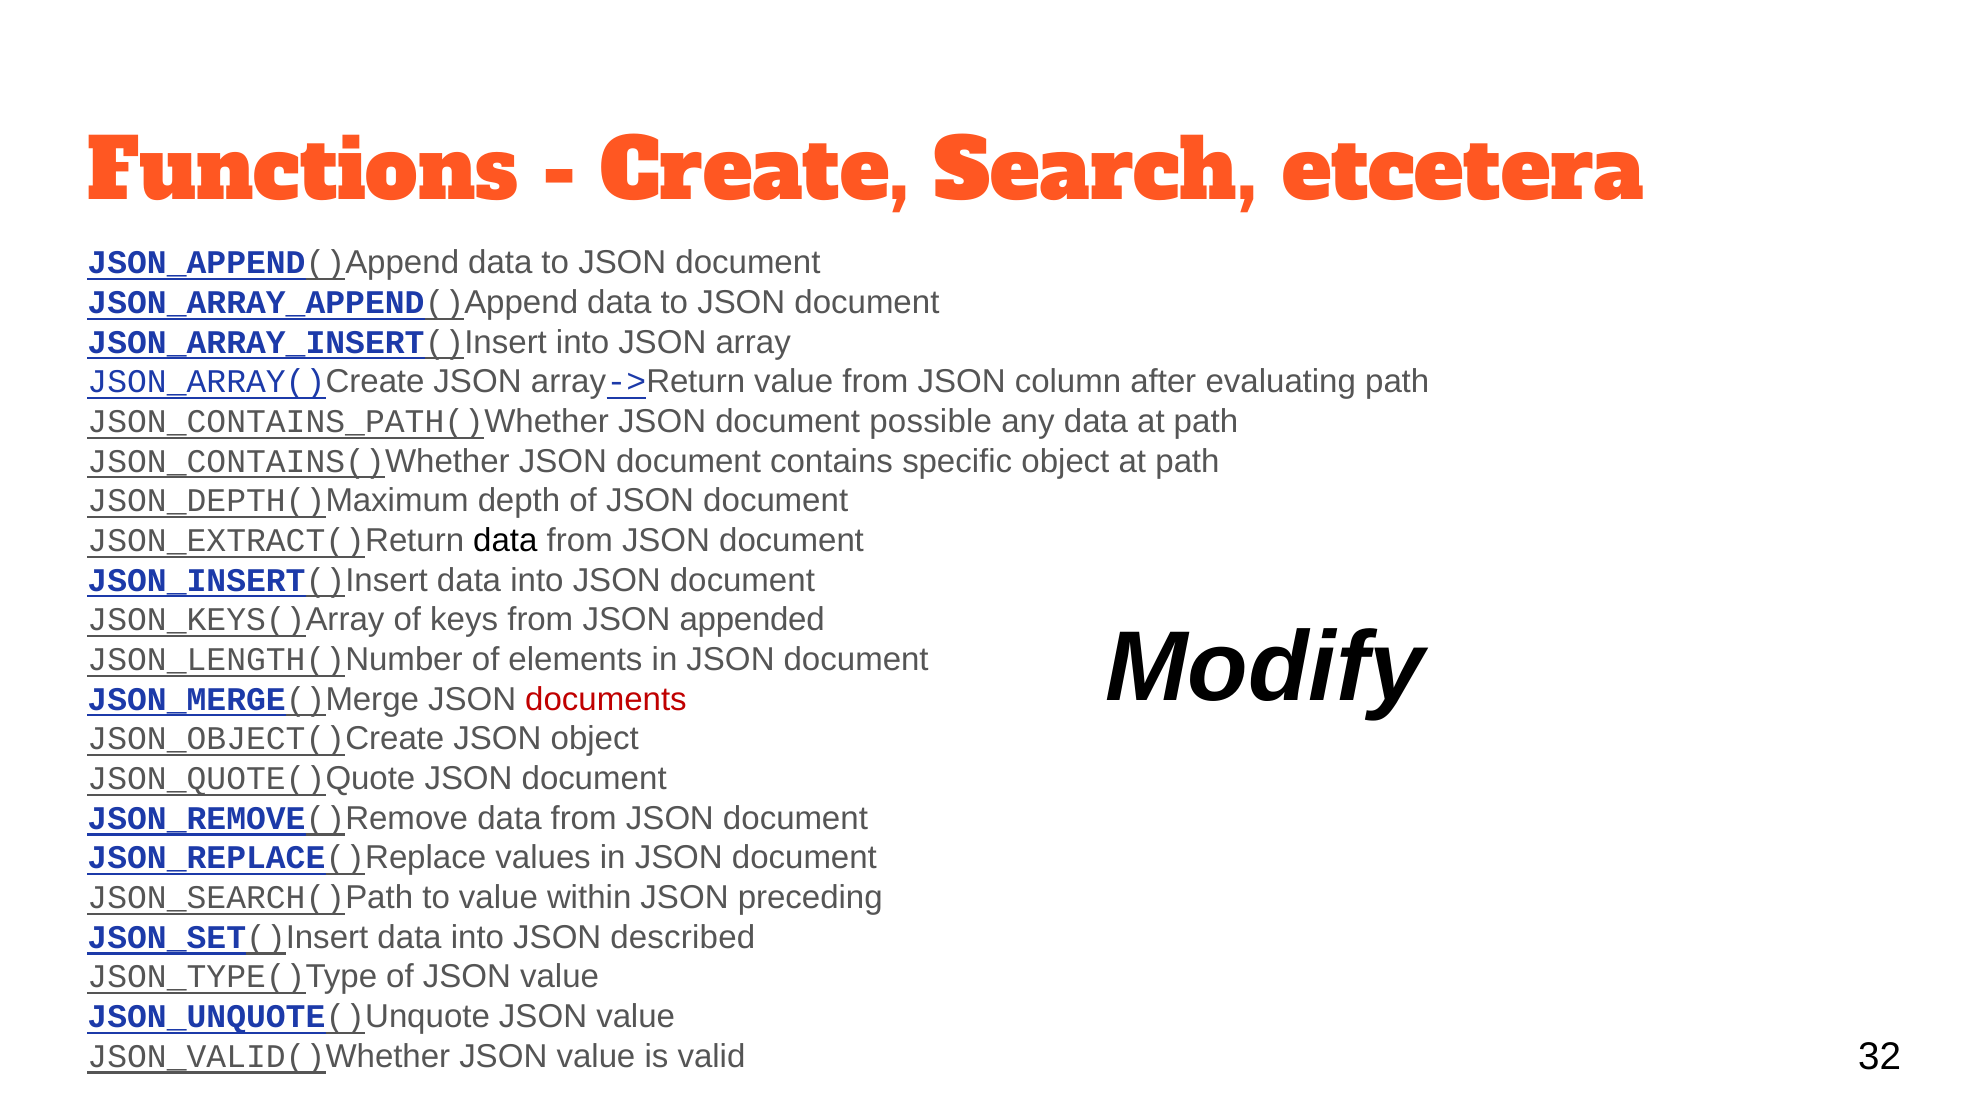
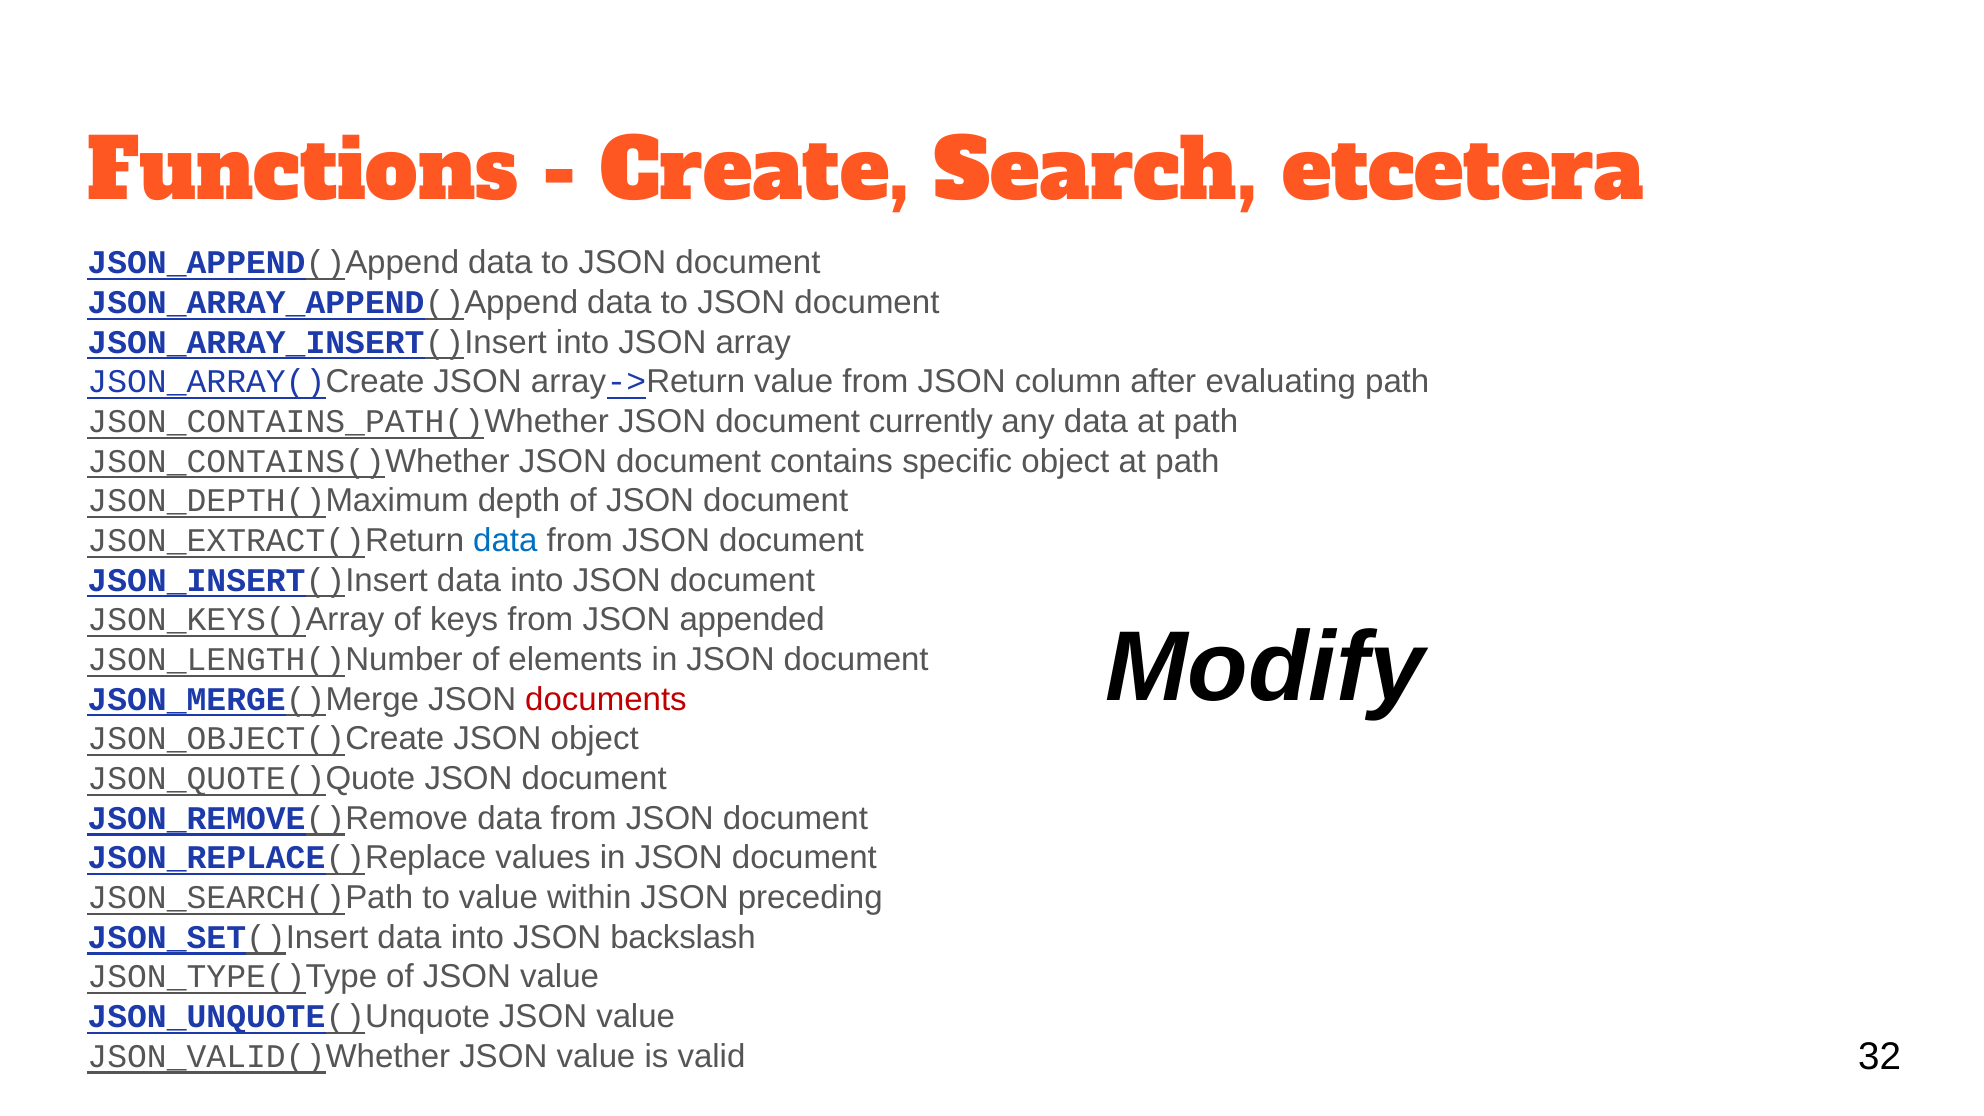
possible: possible -> currently (931, 422)
data colour: black -> blue (505, 541)
described: described -> backslash (683, 937)
